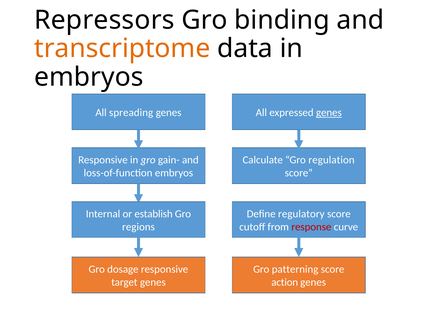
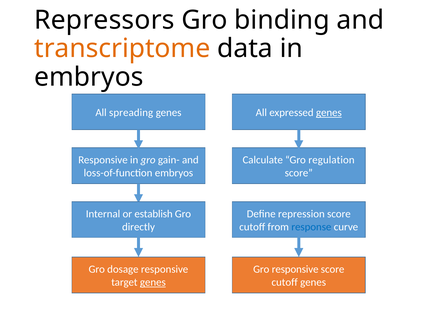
regulatory: regulatory -> repression (301, 214)
regions: regions -> directly (139, 227)
response colour: red -> blue (311, 227)
Gro patterning: patterning -> responsive (295, 270)
genes underline: none -> present (153, 283)
action: action -> cutoff (285, 283)
